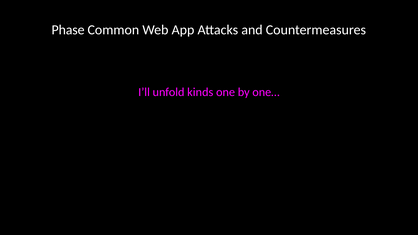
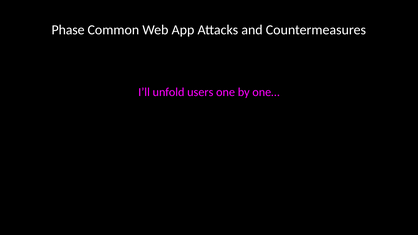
kinds: kinds -> users (200, 92)
